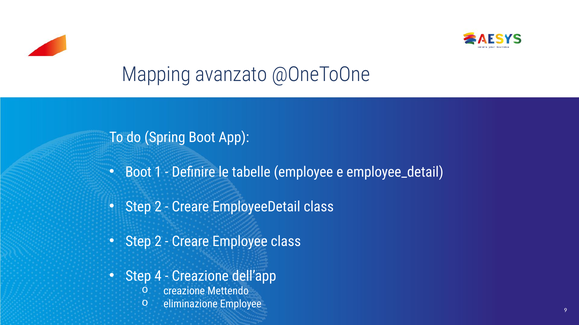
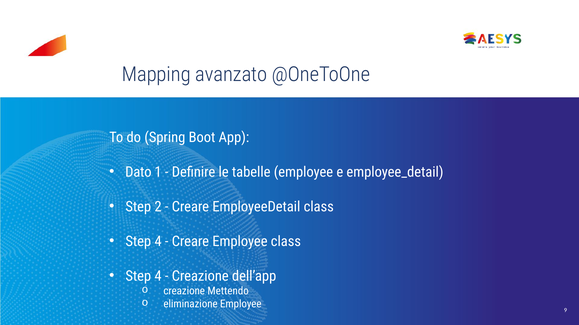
Boot: Boot -> Dato (138, 172)
2: 2 -> 4 (158, 242)
